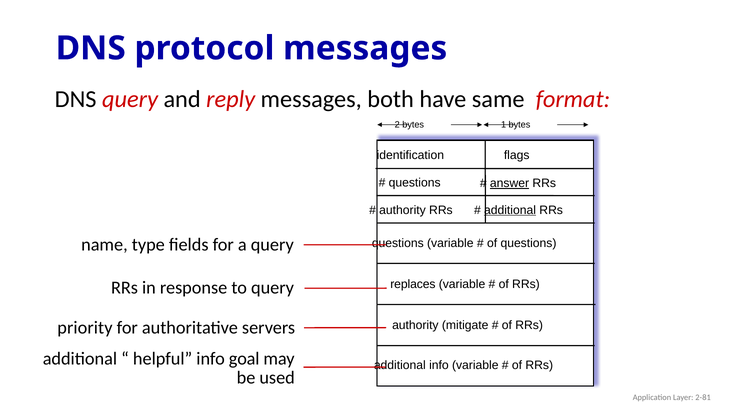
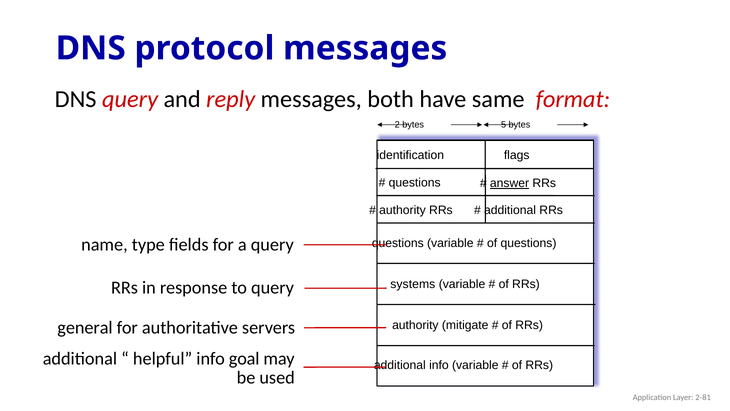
1: 1 -> 5 (504, 125)
additional underline: present -> none (510, 210)
replaces: replaces -> systems (413, 284)
priority: priority -> general (85, 327)
